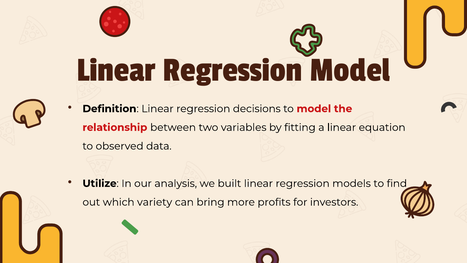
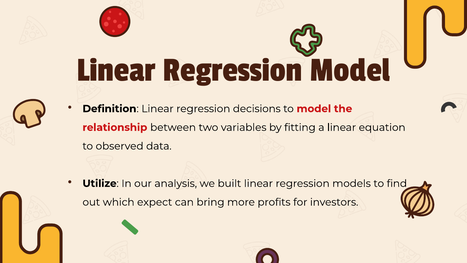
variety: variety -> expect (155, 202)
